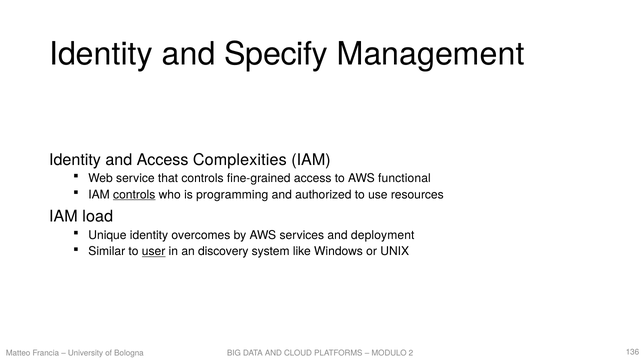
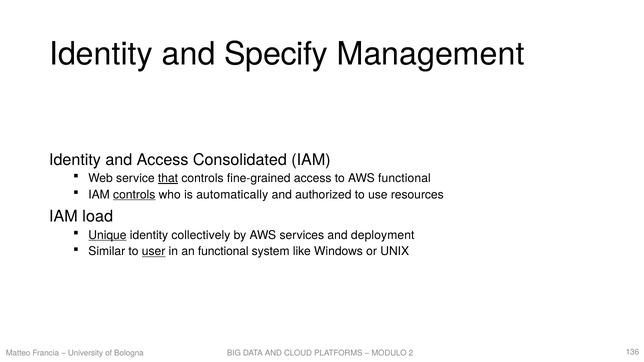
Complexities: Complexities -> Consolidated (240, 160)
that underline: none -> present (168, 178)
programming: programming -> automatically (232, 195)
Unique underline: none -> present (107, 235)
overcomes: overcomes -> collectively (201, 235)
an discovery: discovery -> functional (223, 252)
